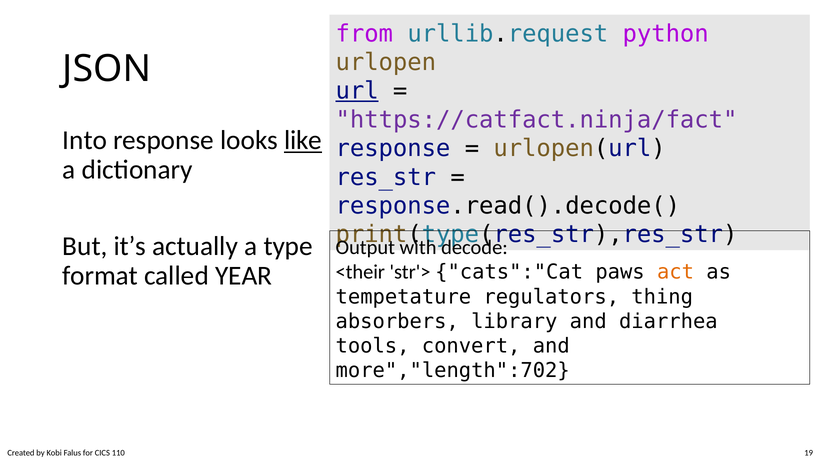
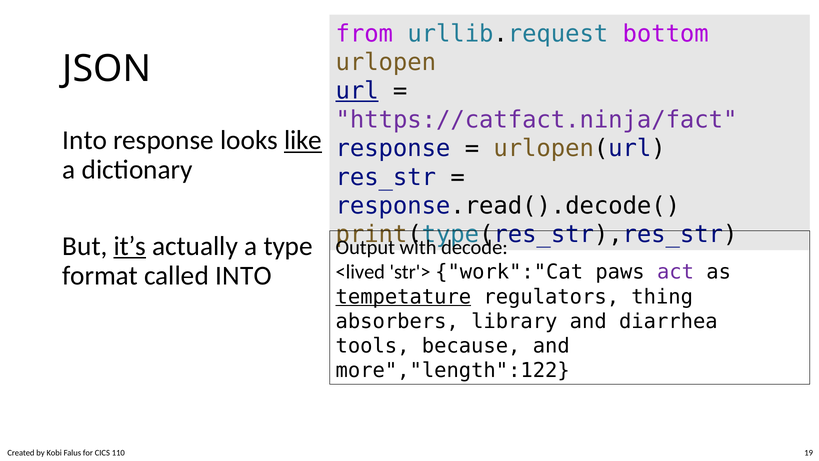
python: python -> bottom (666, 34)
it’s underline: none -> present (130, 246)
<their: <their -> <lived (360, 272)
cats":"Cat: cats":"Cat -> work":"Cat (509, 272)
act colour: orange -> purple (676, 272)
called YEAR: YEAR -> INTO (243, 275)
tempetature underline: none -> present (403, 297)
convert: convert -> because (471, 346)
more","length":702: more","length":702 -> more","length":122 (453, 370)
